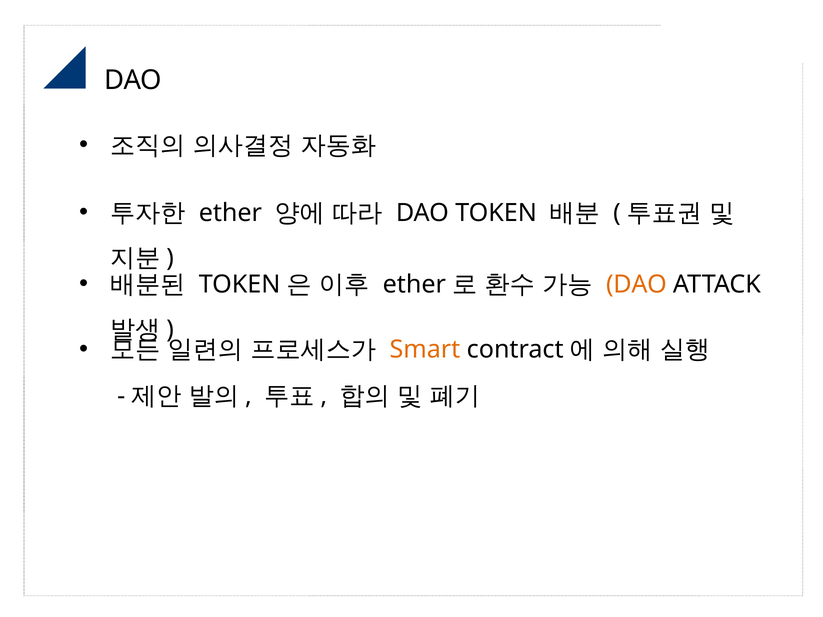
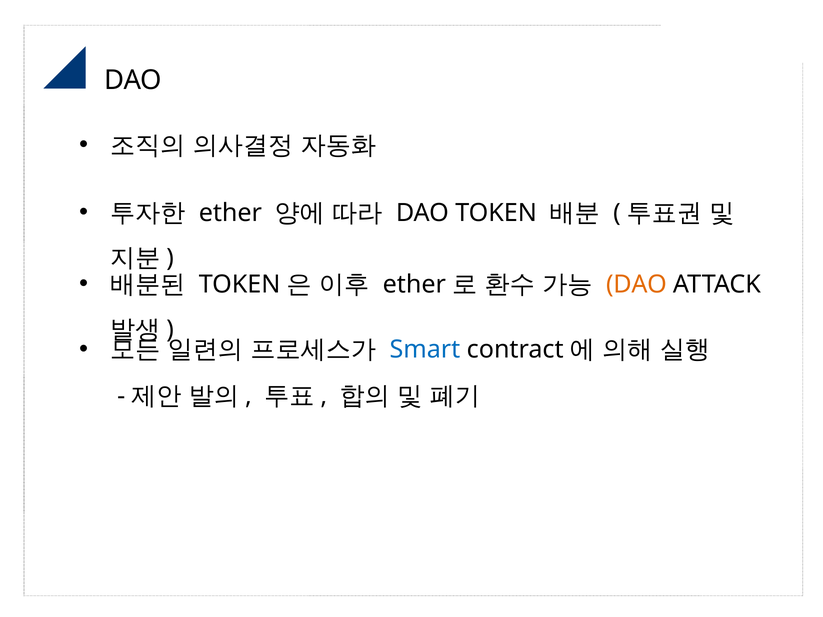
Smart colour: orange -> blue (425, 350)
